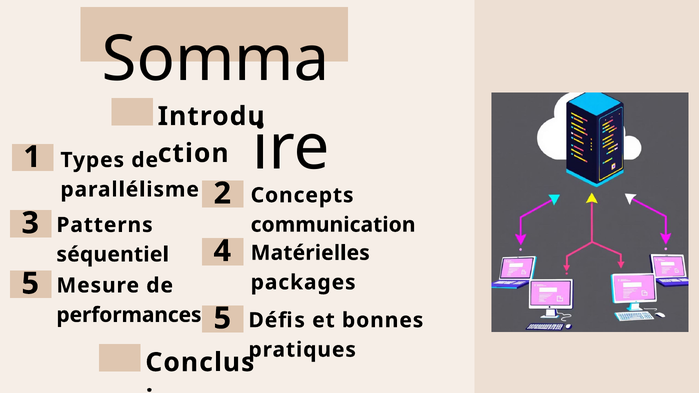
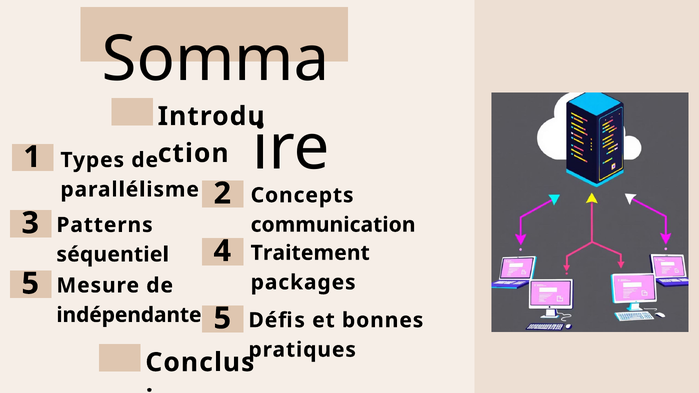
Matérielles: Matérielles -> Traitement (310, 253)
performances: performances -> indépendante (129, 315)
